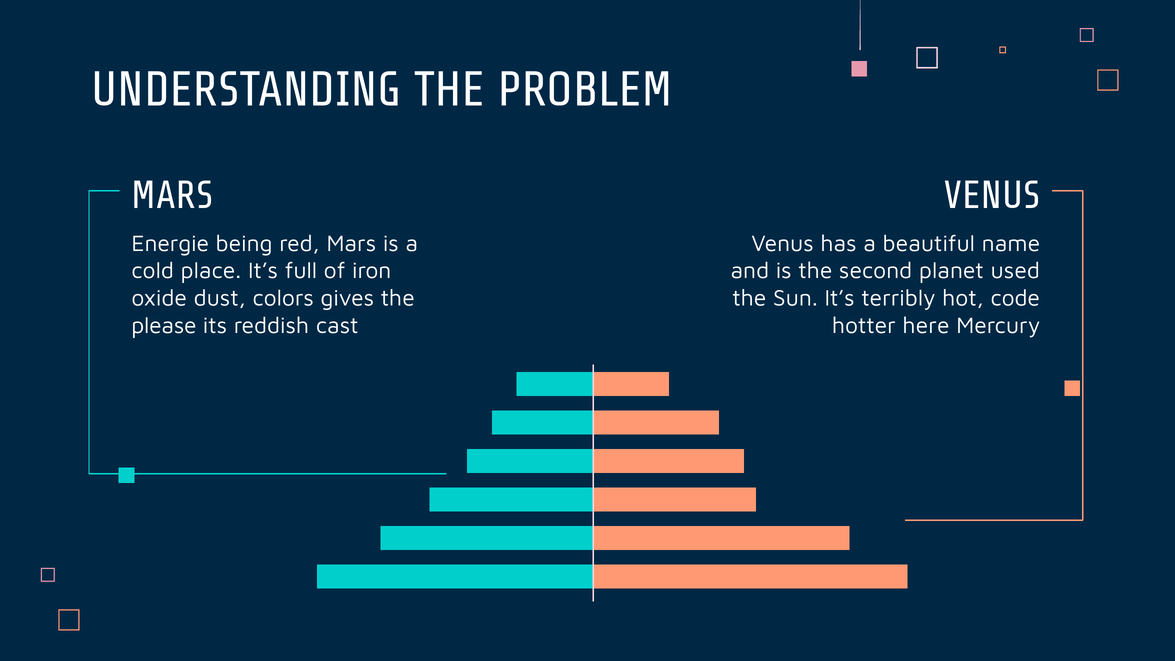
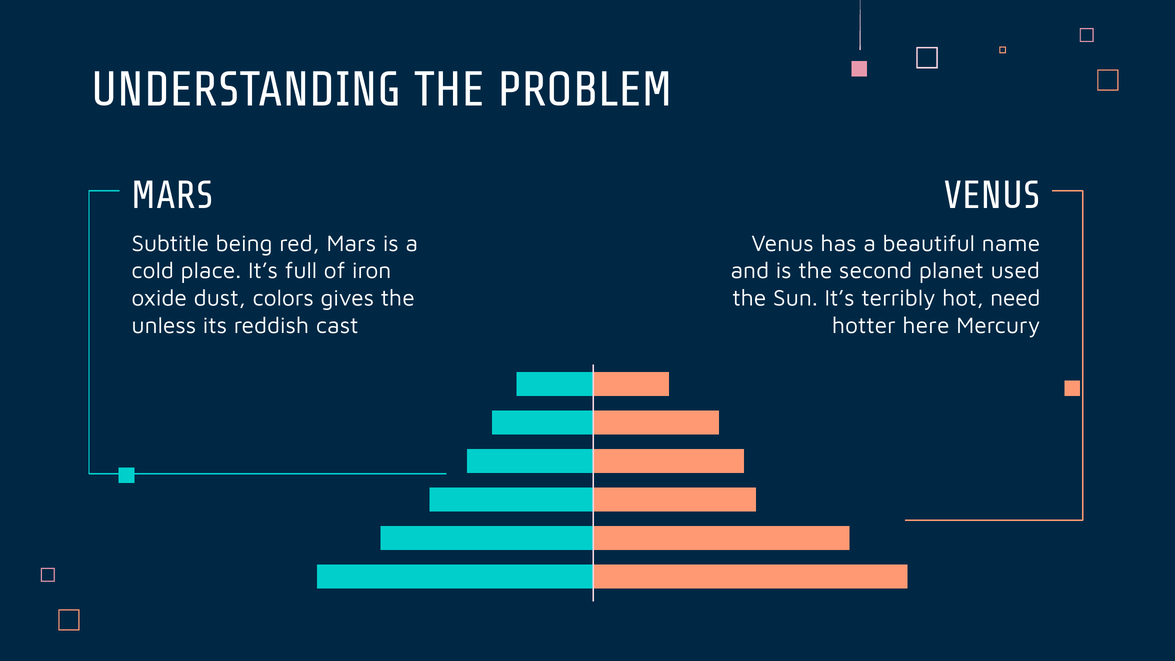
Energie: Energie -> Subtitle (170, 243)
code: code -> need (1015, 298)
please: please -> unless (164, 326)
